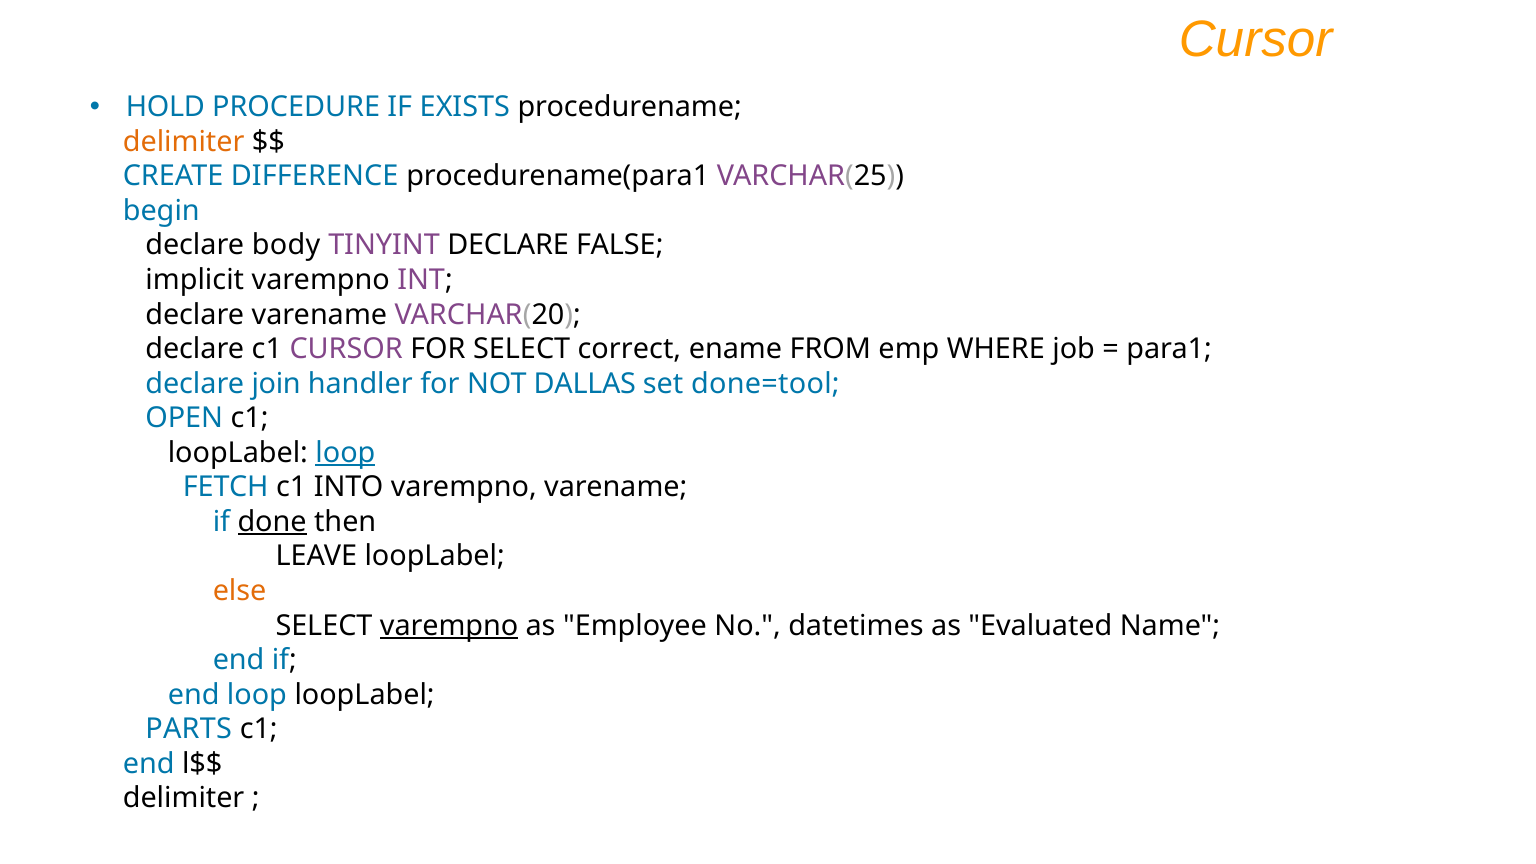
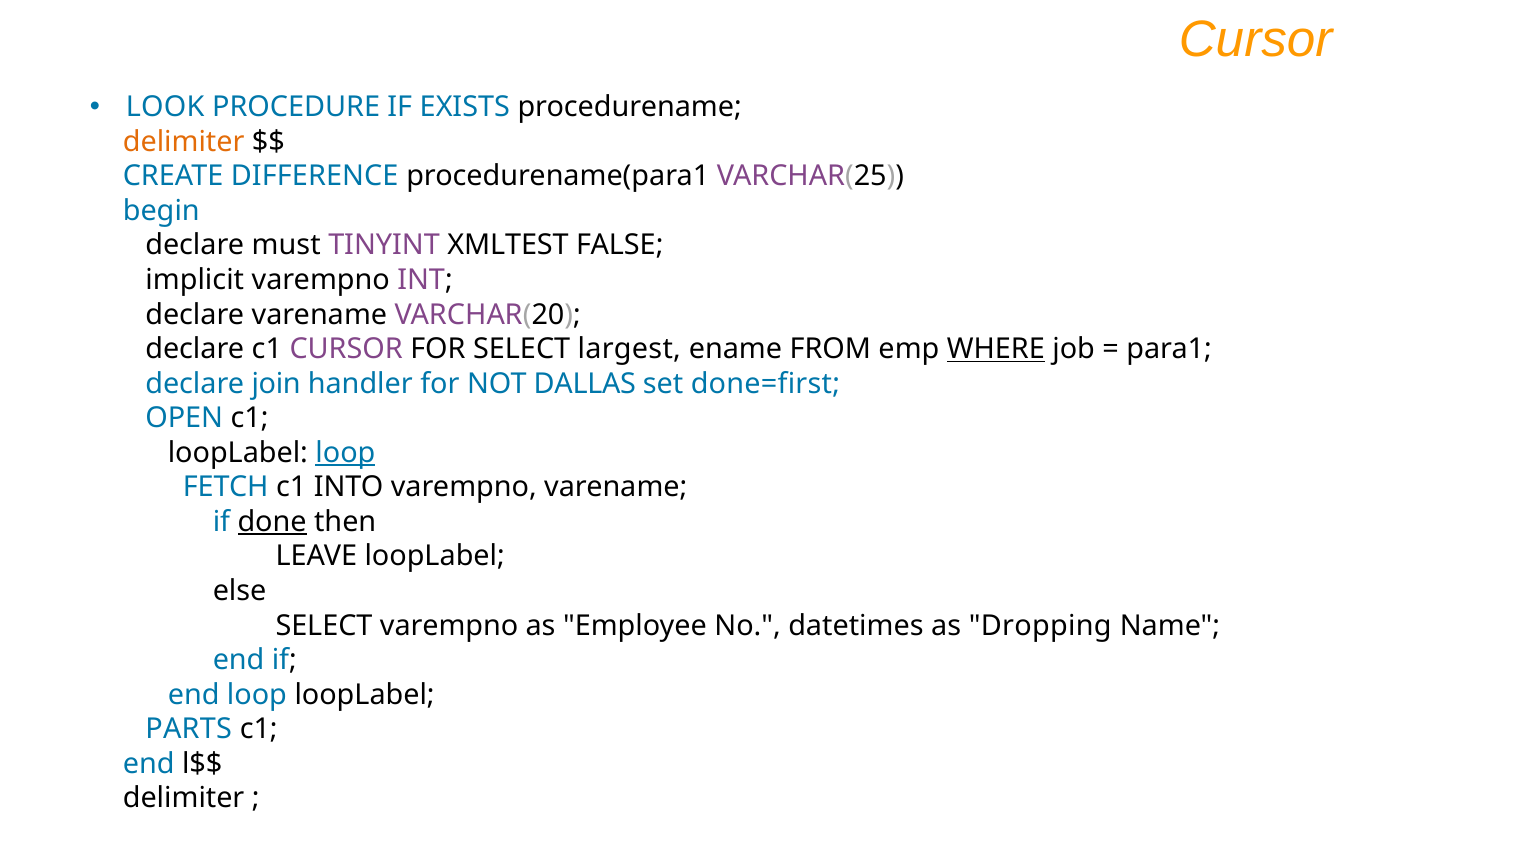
HOLD: HOLD -> LOOK (165, 107)
body: body -> must (286, 245)
TINYINT DECLARE: DECLARE -> XMLTEST (508, 245)
correct: correct -> largest (629, 349)
WHERE underline: none -> present (996, 349)
done=tool: done=tool -> done=first (765, 384)
else colour: orange -> black (240, 591)
varempno underline: present -> none (449, 626)
Evaluated: Evaluated -> Dropping (1040, 626)
